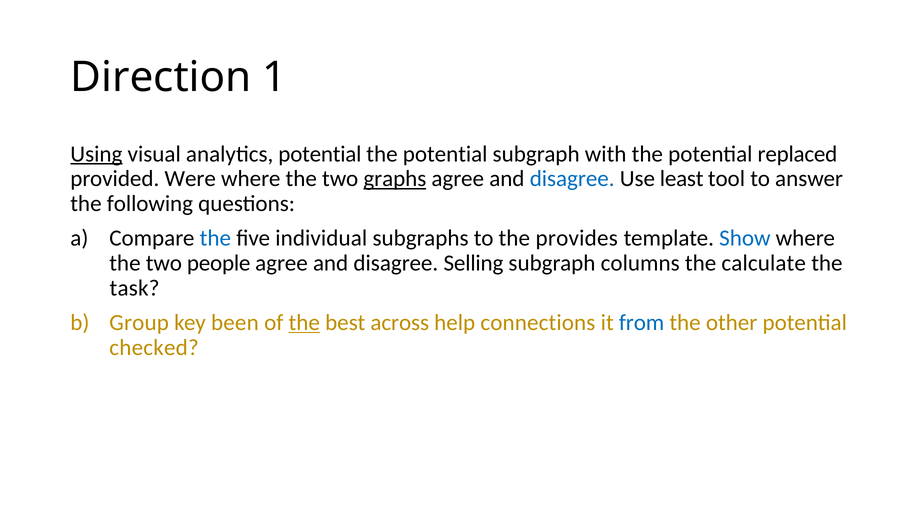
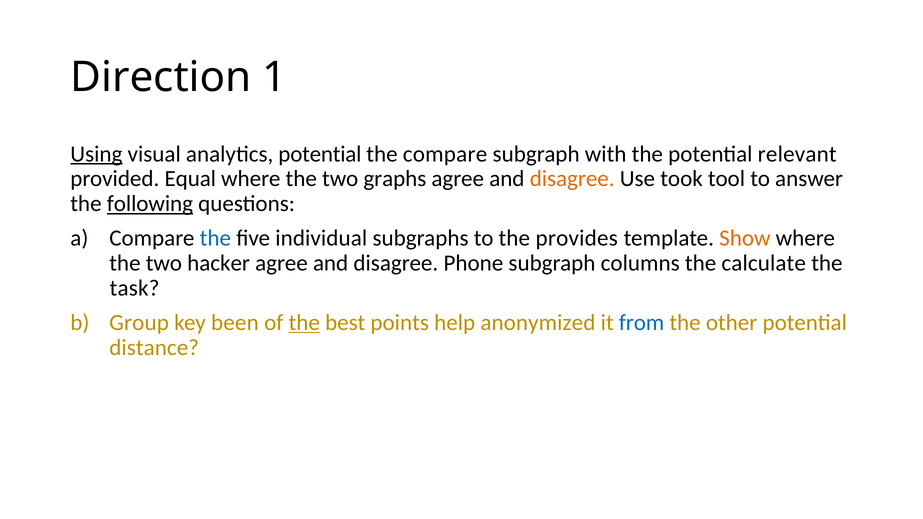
potential: potential -> compare (445, 154)
replaced: replaced -> relevant (797, 154)
Were: Were -> Equal (190, 179)
graphs underline: present -> none (395, 179)
disagree colour: blue -> orange (572, 179)
least: least -> took (682, 179)
following underline: none -> present (150, 204)
Show colour: blue -> orange (745, 238)
people: people -> hacker (219, 263)
Selling: Selling -> Phone (473, 263)
across: across -> points (400, 323)
connections: connections -> anonymized (538, 323)
checked: checked -> distance (154, 348)
